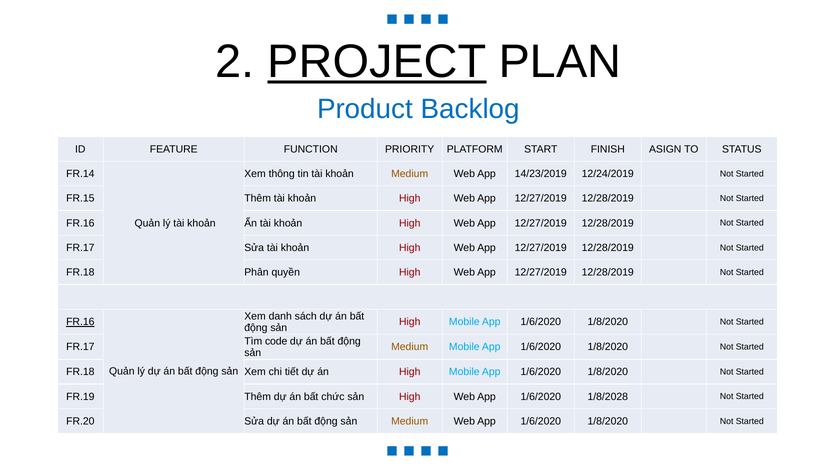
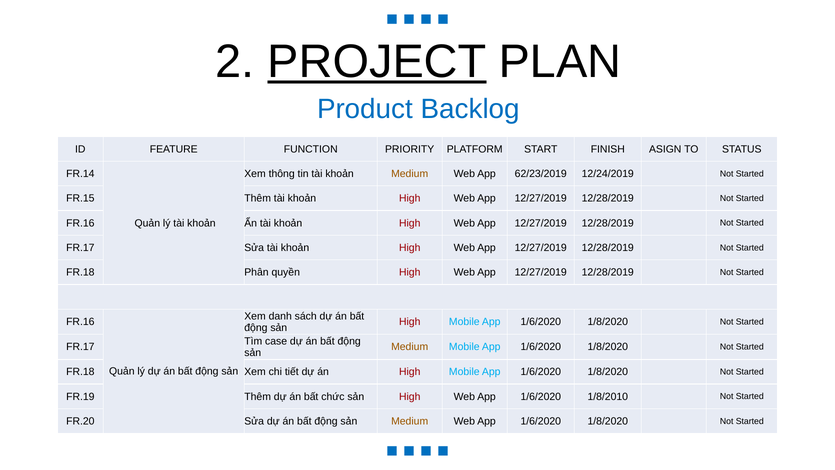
14/23/2019: 14/23/2019 -> 62/23/2019 (541, 174)
FR.16 underline: present -> none (80, 322)
code: code -> case (276, 341)
1/8/2028: 1/8/2028 -> 1/8/2010 (608, 396)
